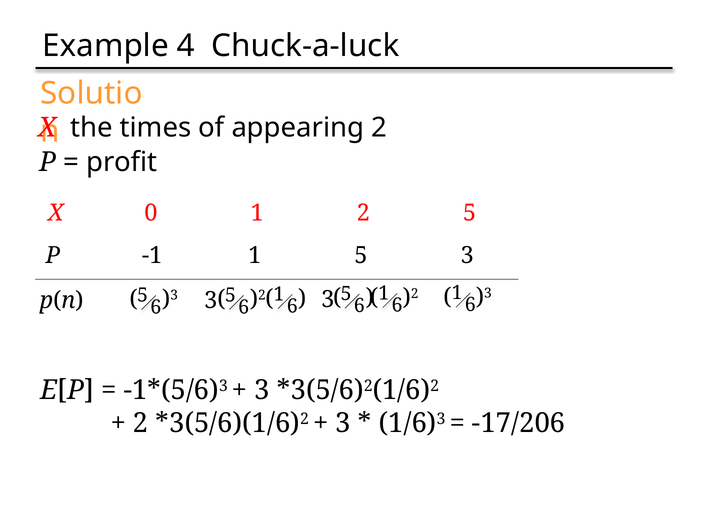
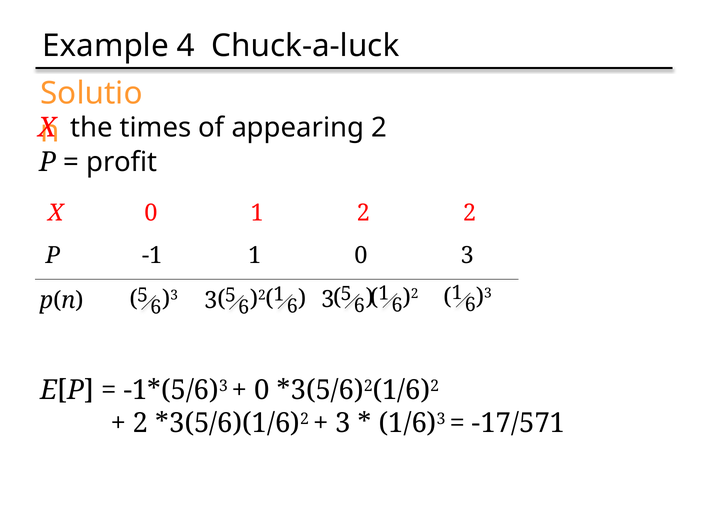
2 5: 5 -> 2 (470, 213)
1 5: 5 -> 0 (361, 256)
3: 3 -> 0 (262, 390)
-17/206: -17/206 -> -17/571 (519, 423)
